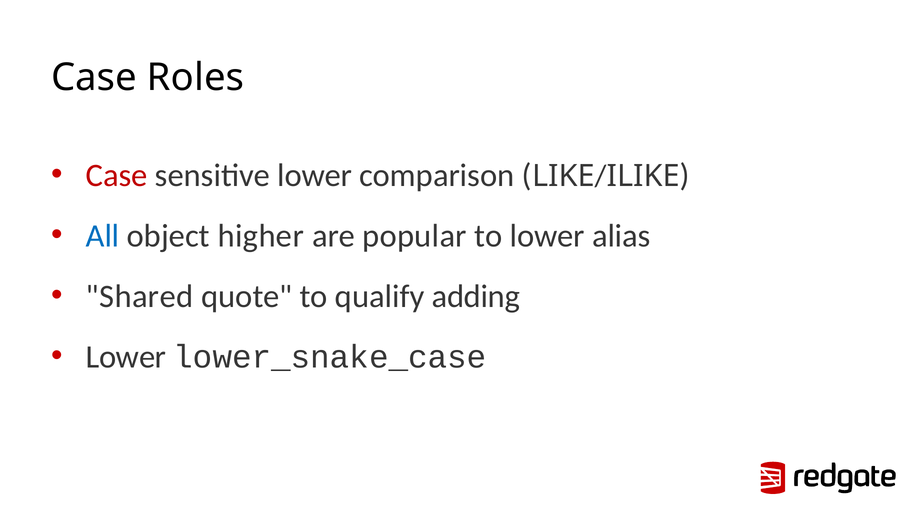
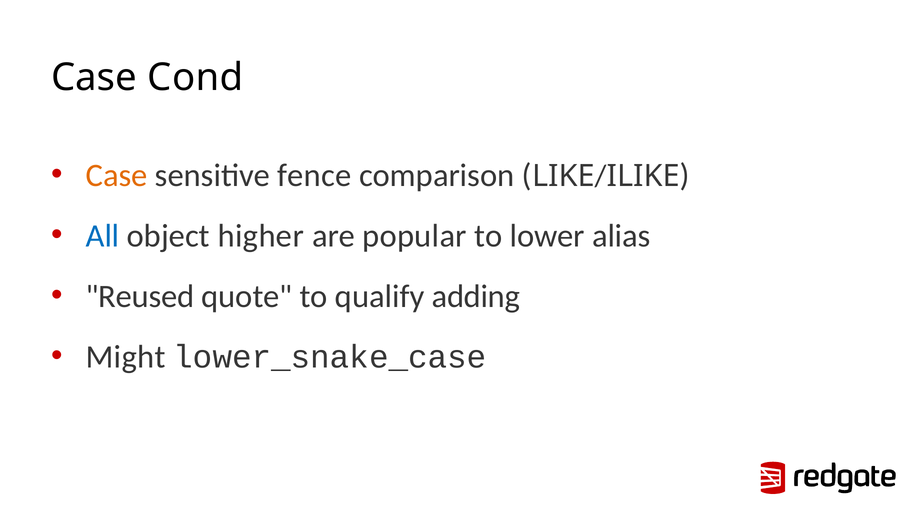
Roles: Roles -> Cond (195, 77)
Case colour: red -> orange (117, 175)
sensitive lower: lower -> fence (314, 175)
Shared: Shared -> Reused (140, 296)
Lower: Lower -> Might (126, 357)
